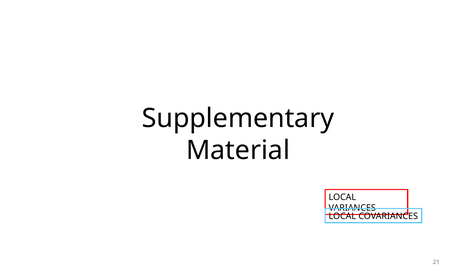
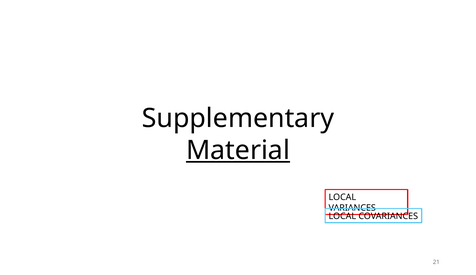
Material underline: none -> present (238, 151)
